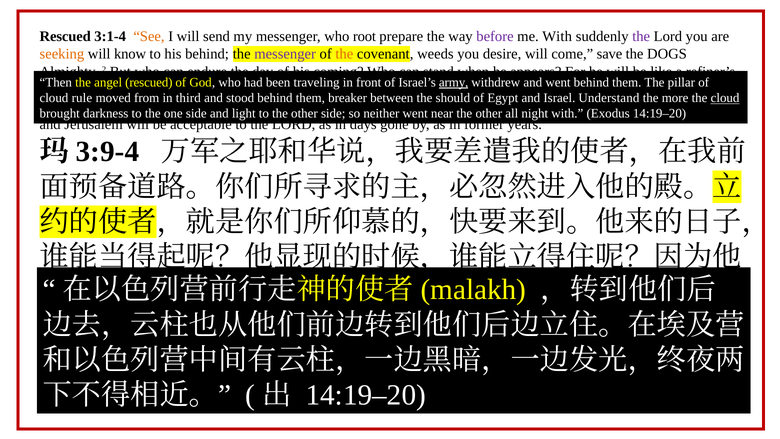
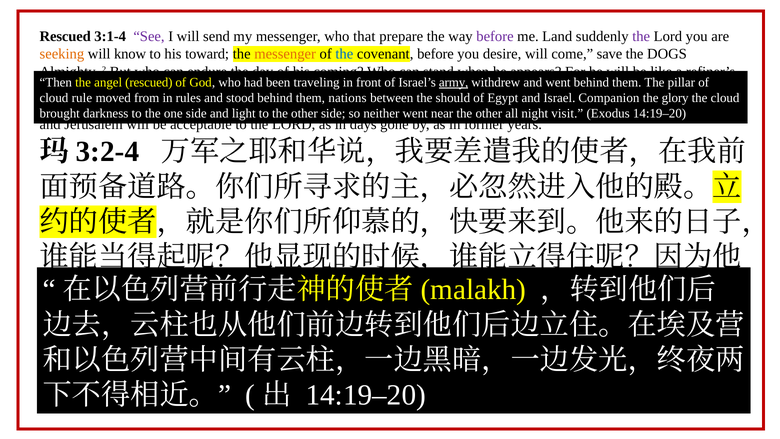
See colour: orange -> purple (149, 37)
root: root -> that (364, 37)
me With: With -> Land (557, 37)
his behind: behind -> toward (207, 54)
messenger colour: purple -> orange (285, 54)
the colour: orange -> blue (344, 54)
covenant weeds: weeds -> before (435, 54)
third: third -> rules (188, 98)
breaker: breaker -> nations (348, 98)
Understand: Understand -> Companion (609, 98)
more: more -> glory (675, 98)
cloud underline: present -> none (725, 98)
with: with -> visit (567, 114)
3:9-4: 3:9-4 -> 3:2-4 (108, 152)
